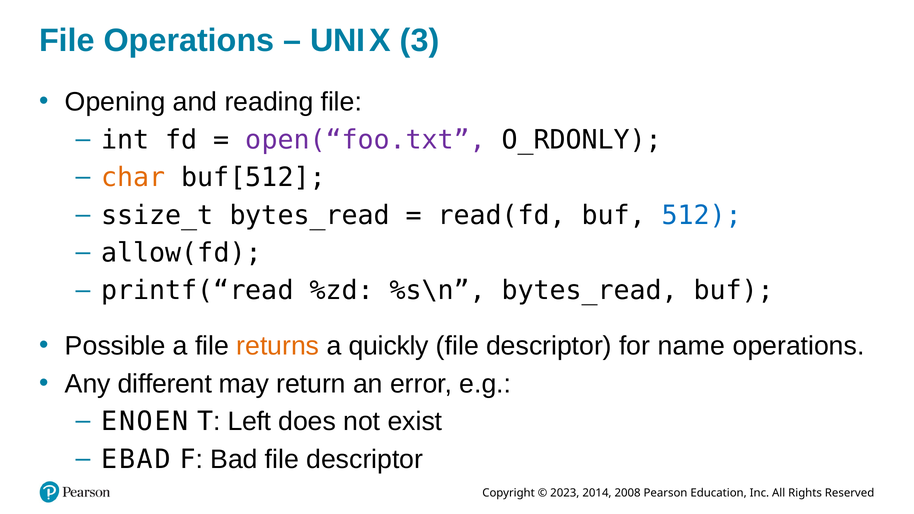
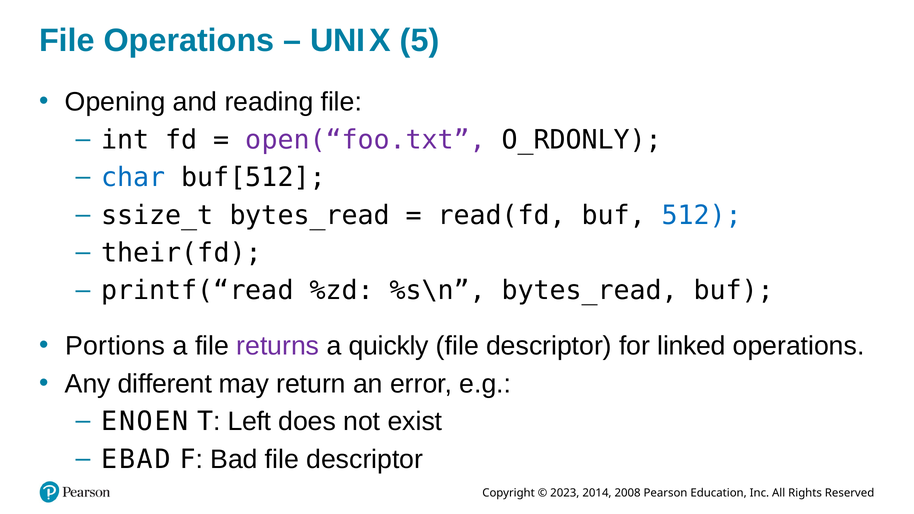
3: 3 -> 5 (420, 41)
char colour: orange -> blue (133, 178)
allow(fd: allow(fd -> their(fd (181, 253)
Possible: Possible -> Portions (115, 346)
returns colour: orange -> purple (278, 346)
name: name -> linked (692, 346)
